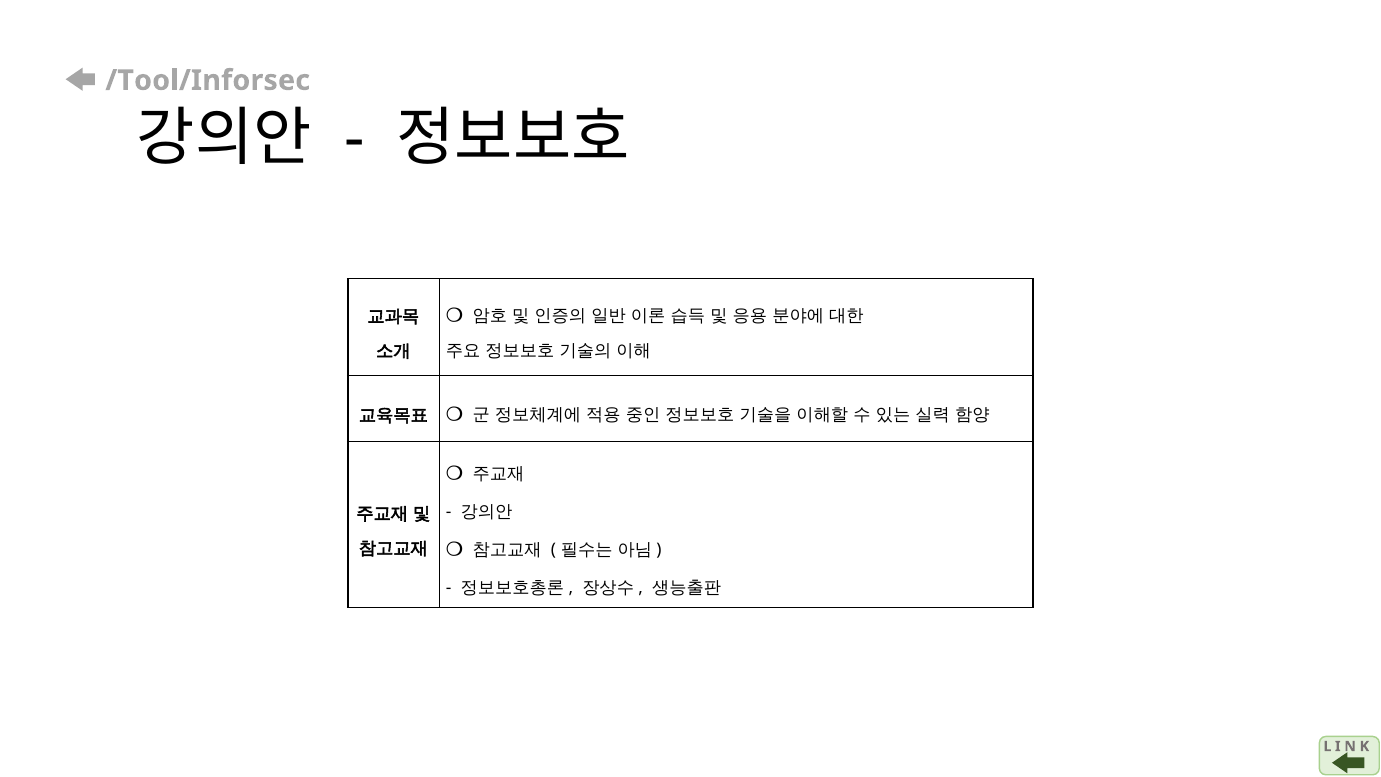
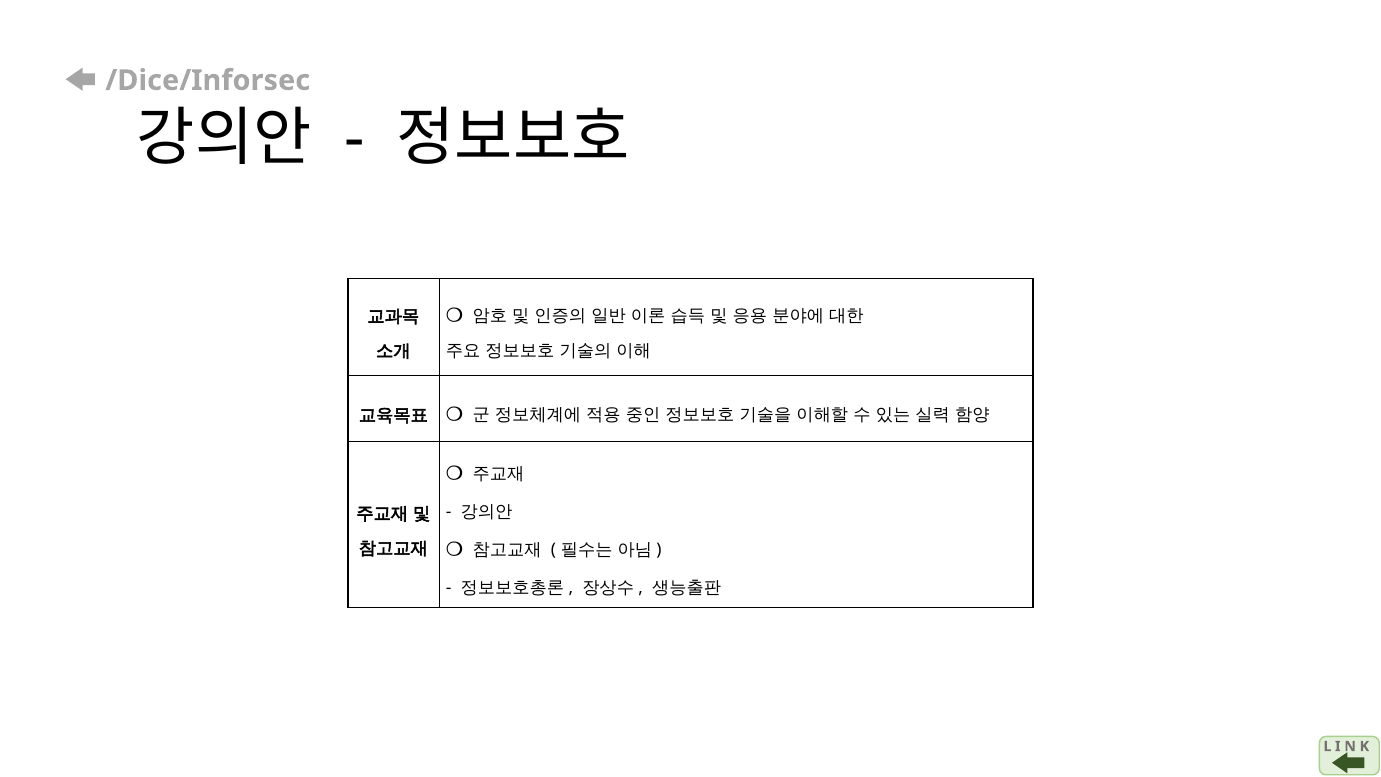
/Tool/Inforsec: /Tool/Inforsec -> /Dice/Inforsec (208, 80)
